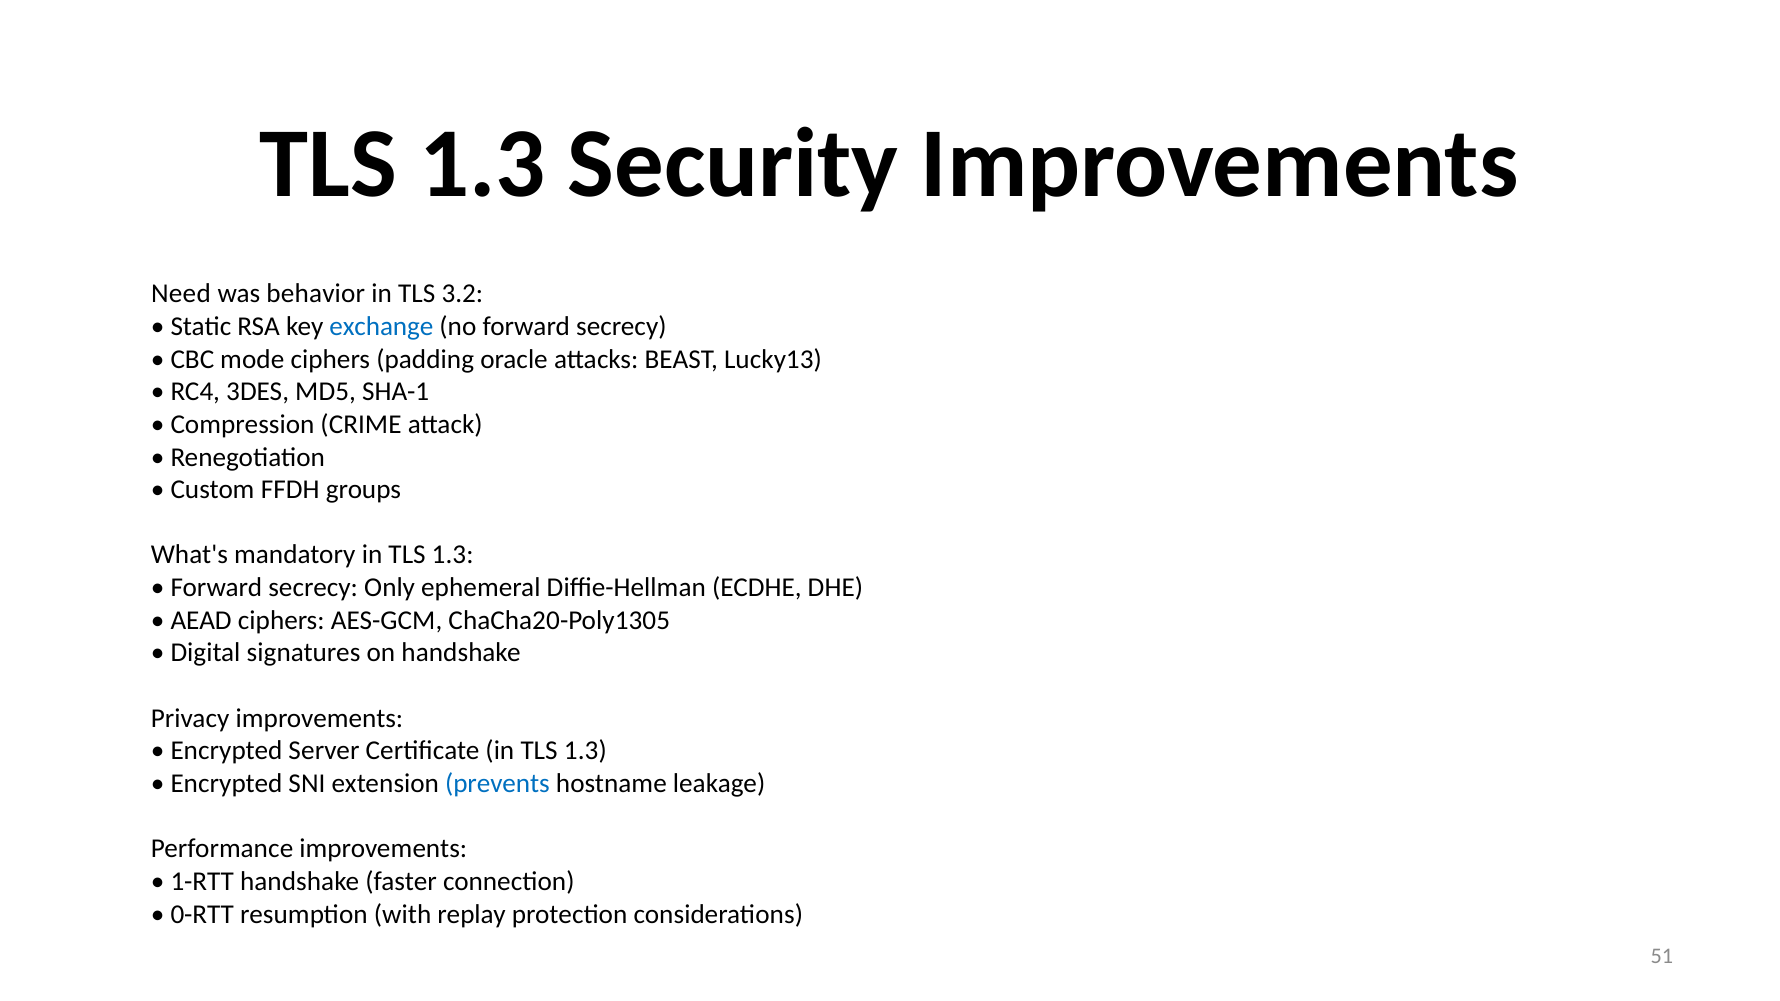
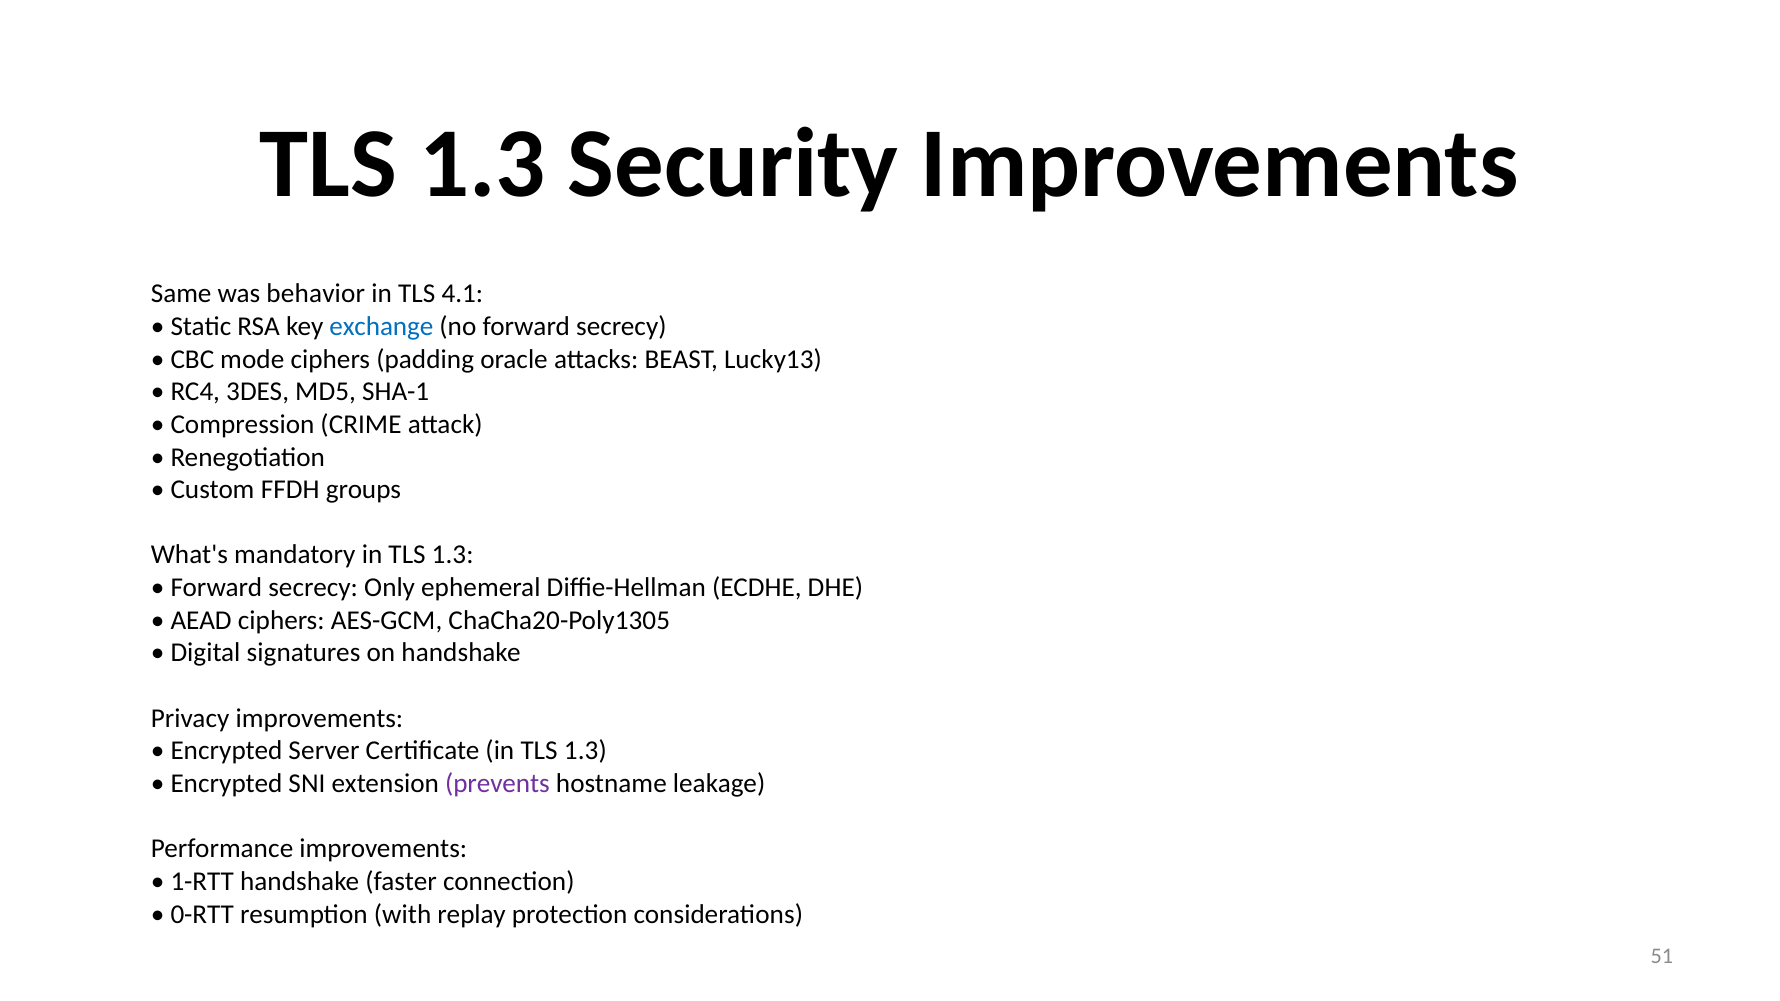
Need: Need -> Same (181, 294)
3.2: 3.2 -> 4.1 (462, 294)
prevents colour: blue -> purple (497, 784)
